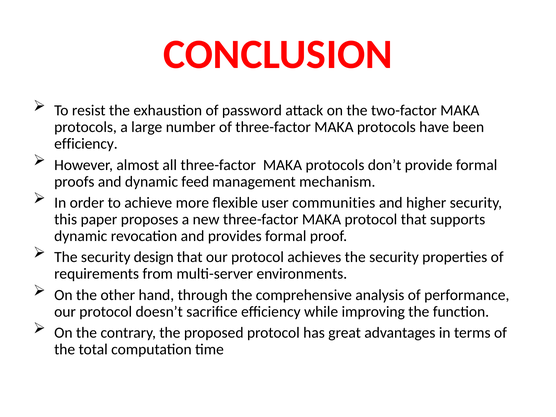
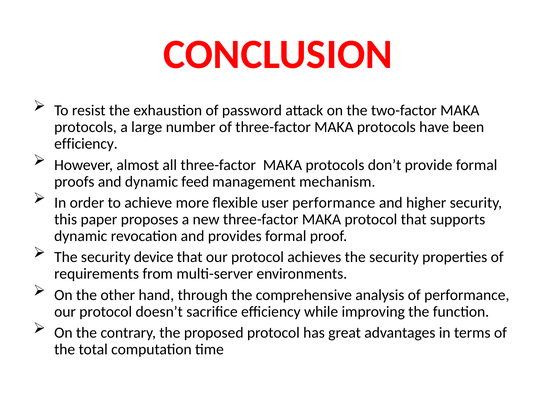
user communities: communities -> performance (334, 203)
design: design -> device (154, 257)
